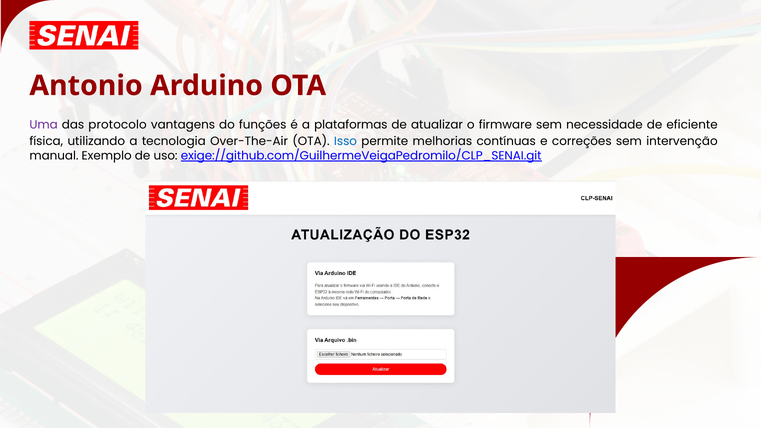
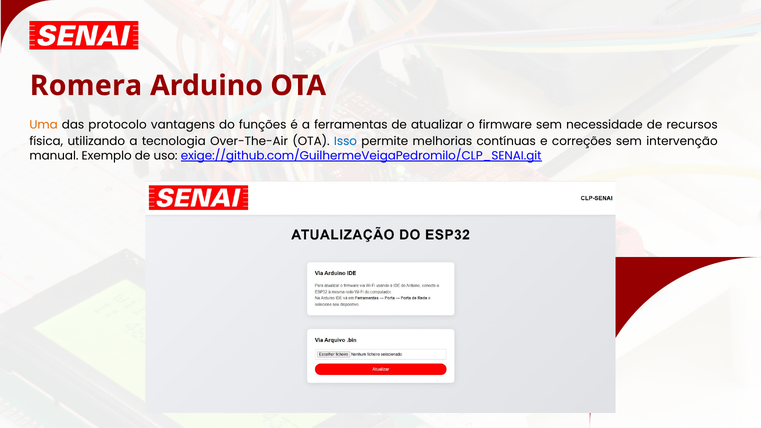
Antonio: Antonio -> Romera (86, 86)
Uma colour: purple -> orange (44, 125)
plataformas: plataformas -> ferramentas (351, 125)
eficiente: eficiente -> recursos (692, 125)
